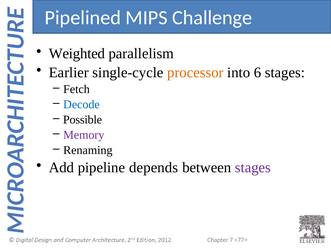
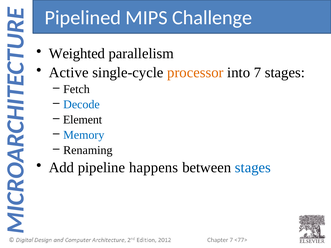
Earlier: Earlier -> Active (69, 72)
into 6: 6 -> 7 (257, 72)
Possible: Possible -> Element (83, 120)
Memory colour: purple -> blue (84, 135)
depends: depends -> happens (154, 168)
stages colour: purple -> blue (253, 168)
